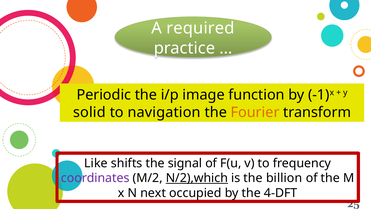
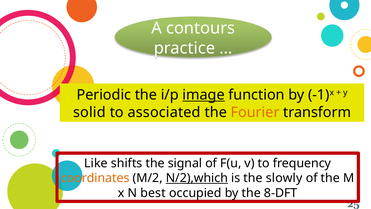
required: required -> contours (201, 28)
image underline: none -> present (204, 95)
navigation: navigation -> associated (164, 112)
coordinates colour: purple -> orange (95, 178)
billion: billion -> slowly (284, 178)
next: next -> best (153, 193)
4-DFT: 4-DFT -> 8-DFT (281, 193)
